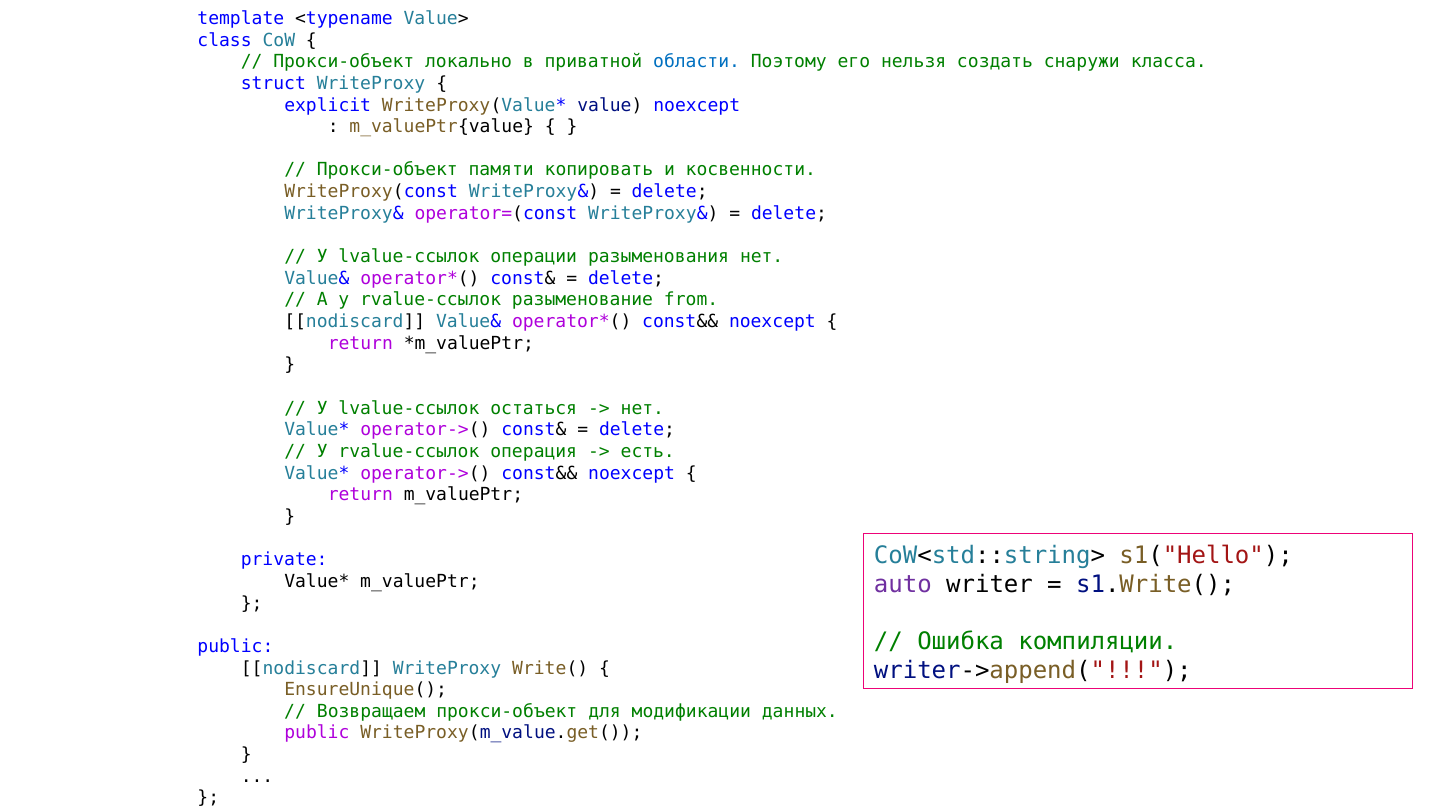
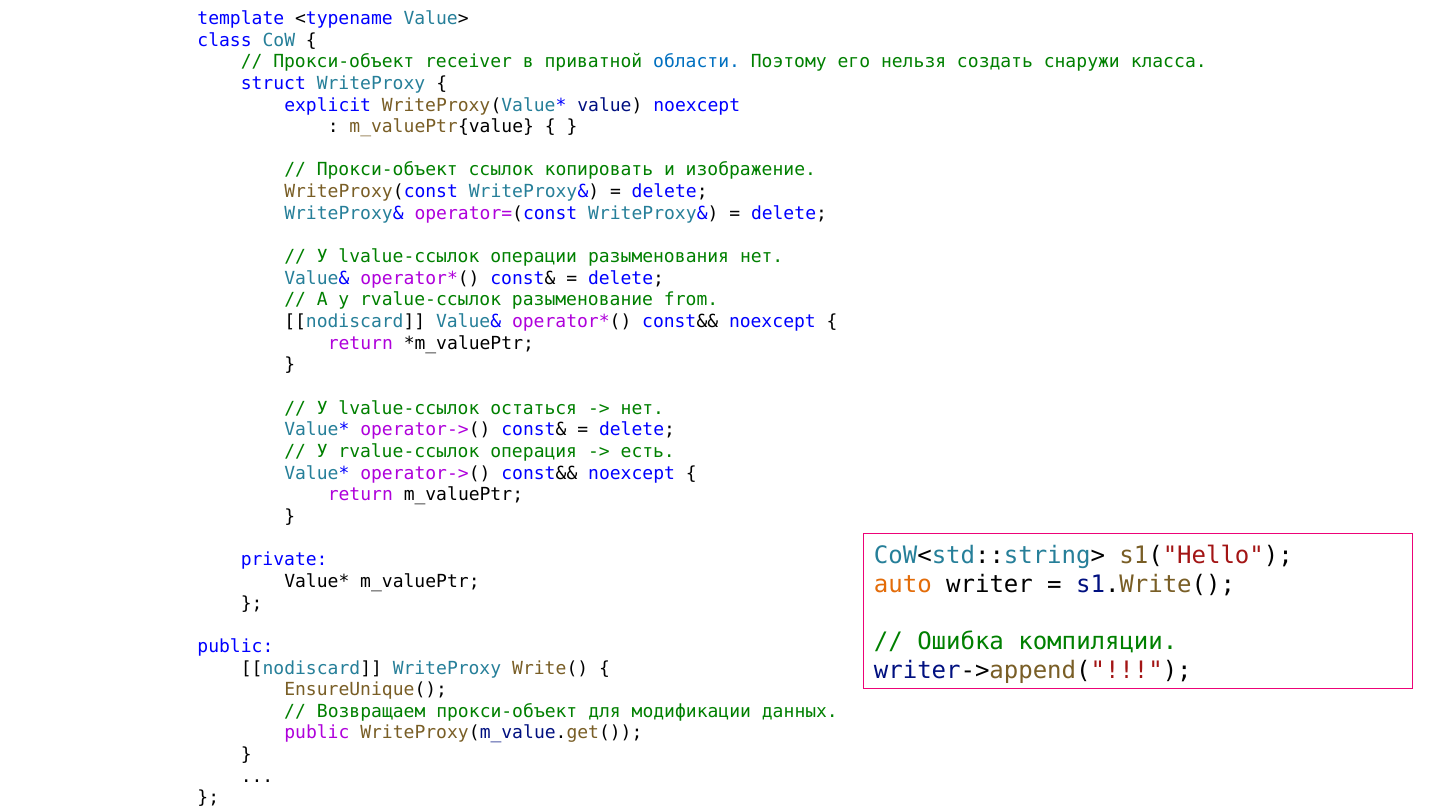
локально: локально -> receiver (469, 62)
памяти: памяти -> ссылок (501, 170)
косвенности: косвенности -> изображение (751, 170)
auto colour: purple -> orange (903, 584)
